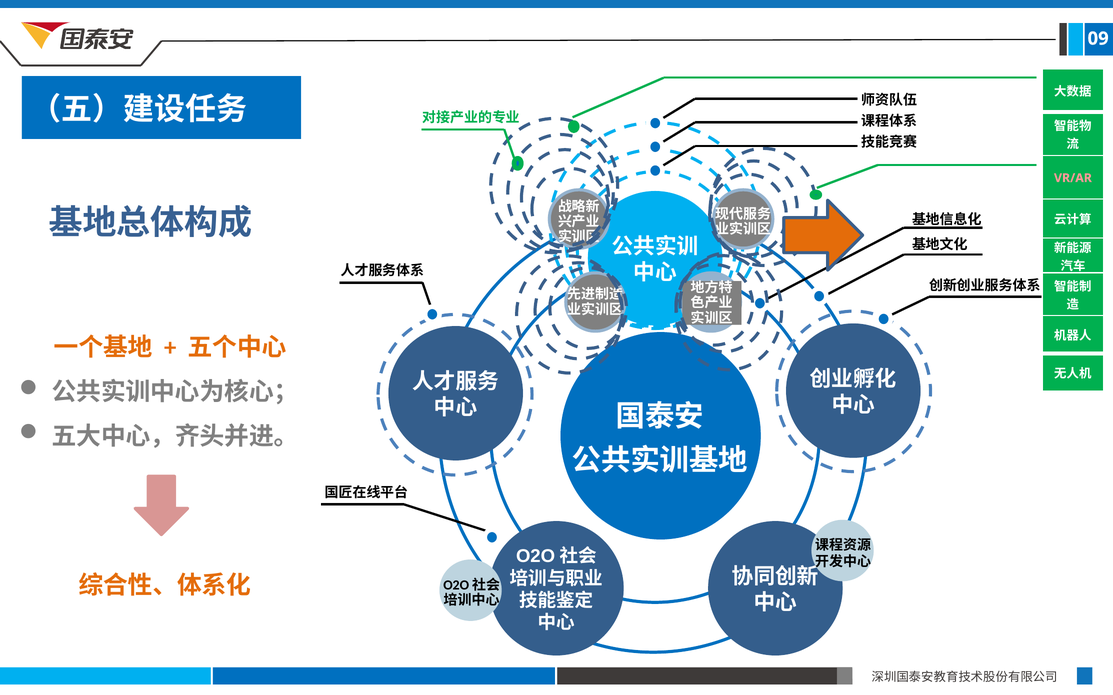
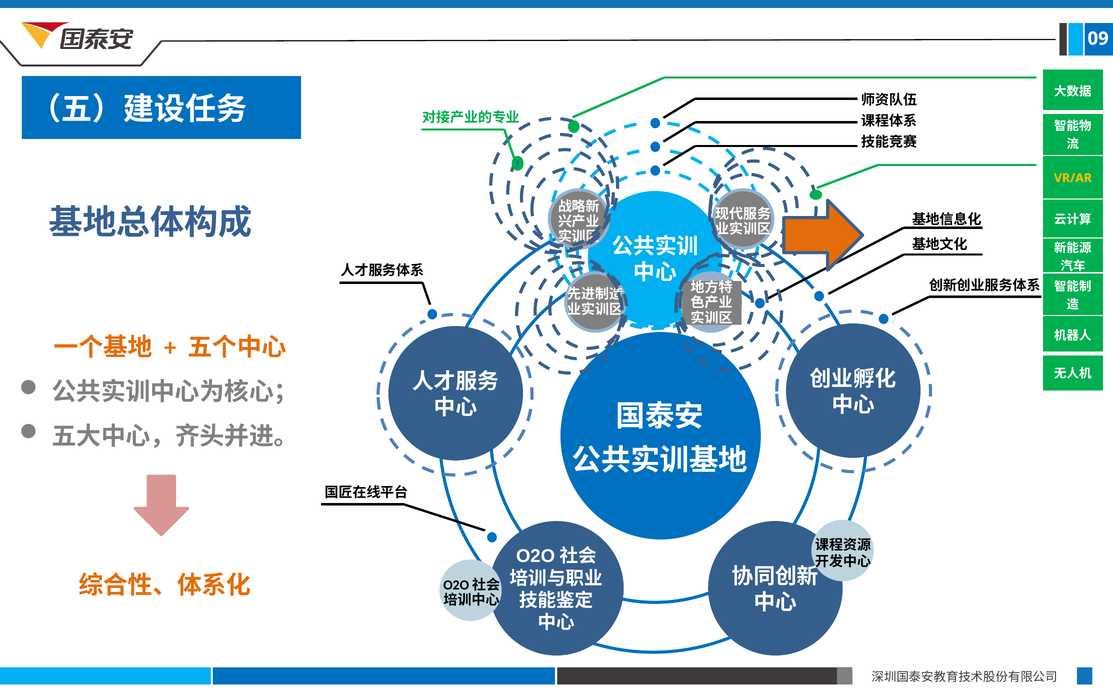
VR/AR colour: pink -> yellow (1073, 178)
